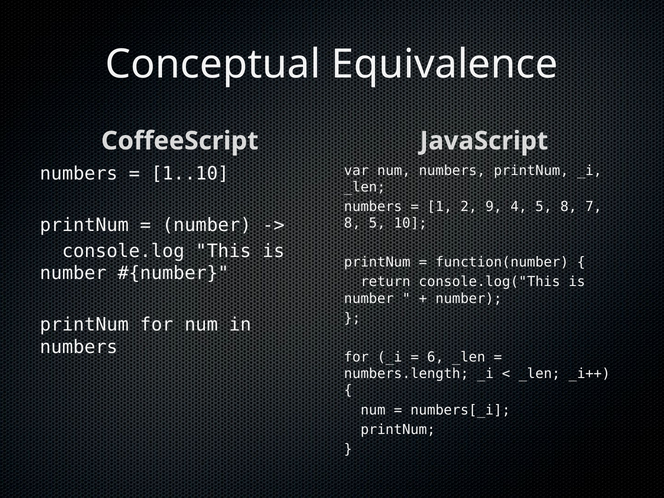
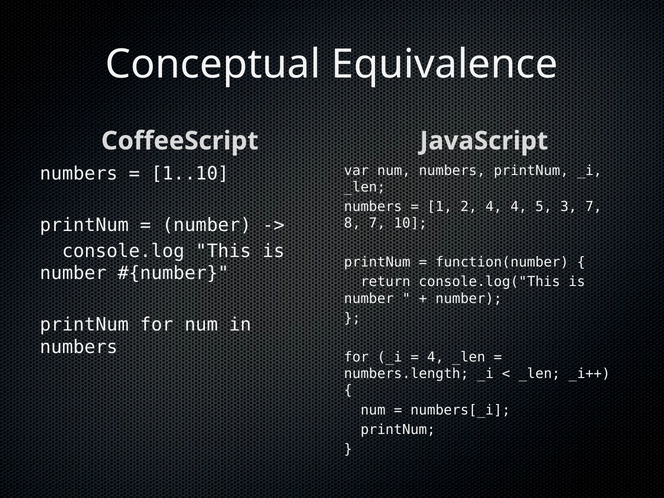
2 9: 9 -> 4 (494, 207)
5 8: 8 -> 3 (569, 207)
8 5: 5 -> 7 (377, 223)
6: 6 -> 4 (435, 357)
